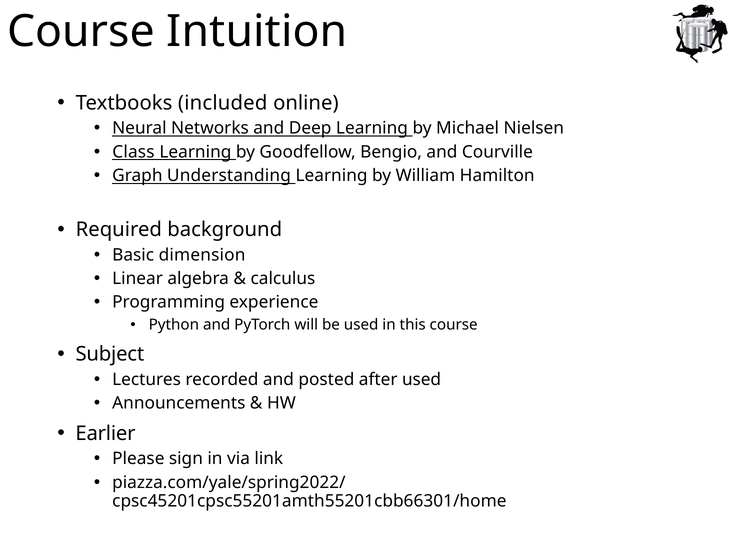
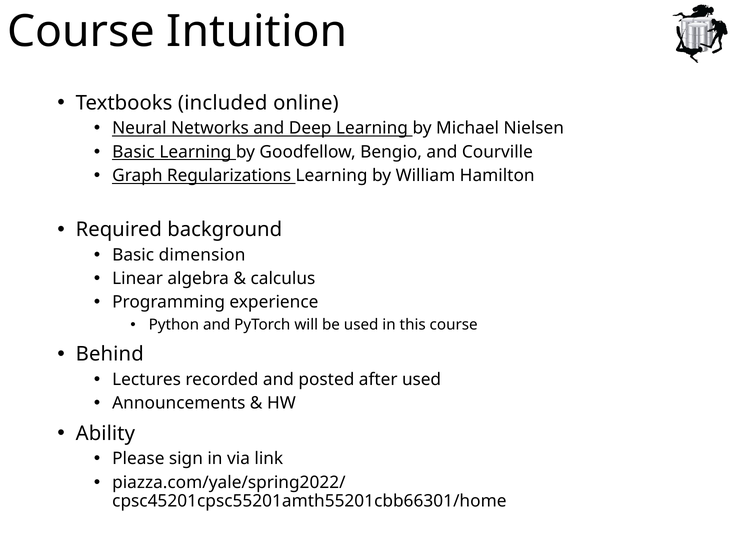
Class: Class -> Basic (133, 152)
Understanding: Understanding -> Regularizations (229, 176)
Subject: Subject -> Behind (110, 354)
Earlier: Earlier -> Ability (105, 434)
